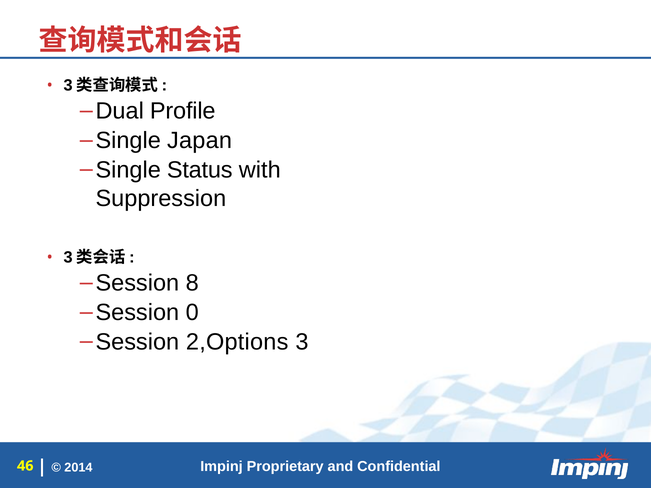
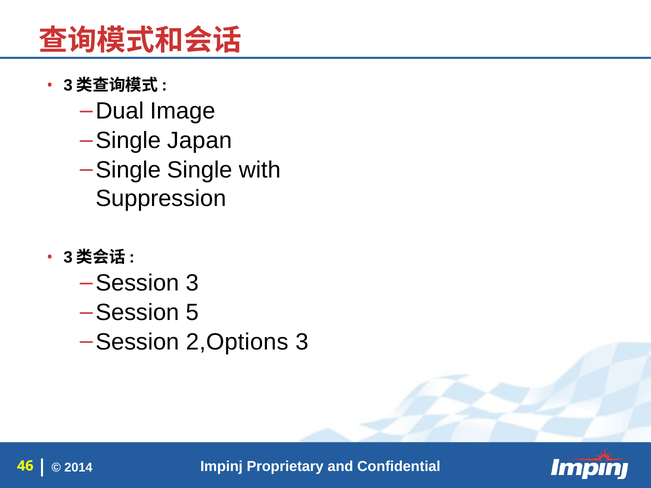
Profile: Profile -> Image (183, 111)
Single Status: Status -> Single (200, 170)
Session 8: 8 -> 3 (192, 283)
0: 0 -> 5 (192, 313)
